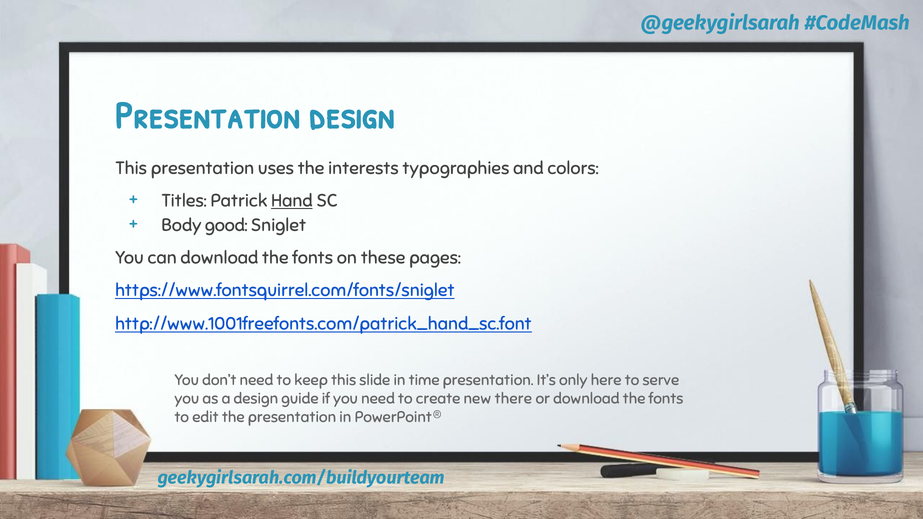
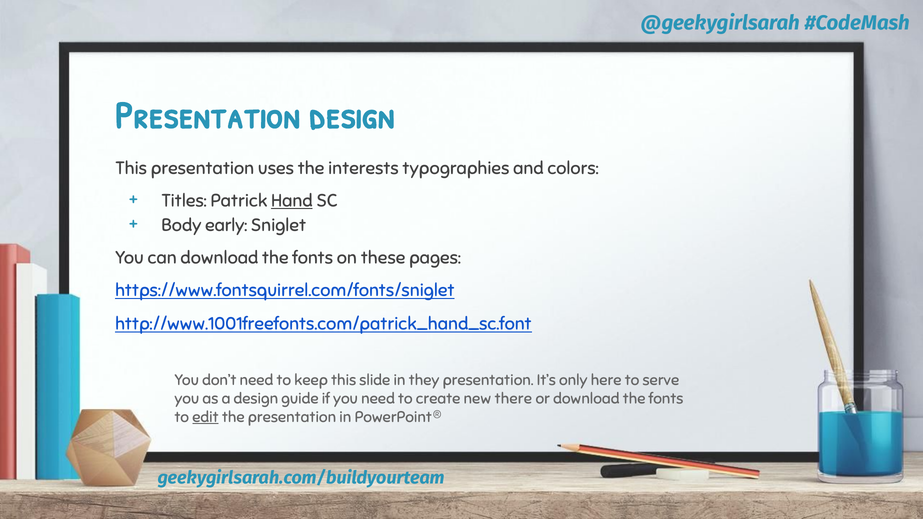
good: good -> early (226, 226)
time: time -> they (424, 380)
edit underline: none -> present (205, 417)
